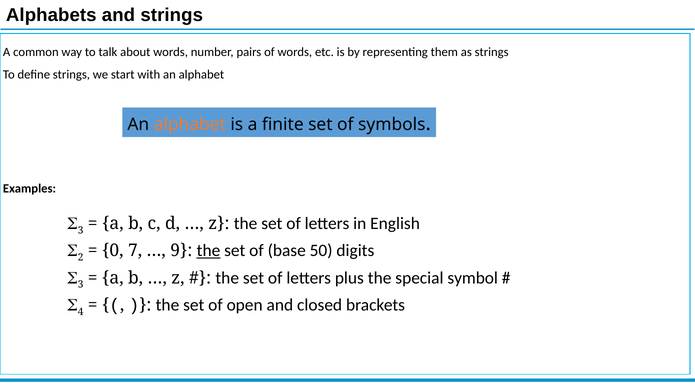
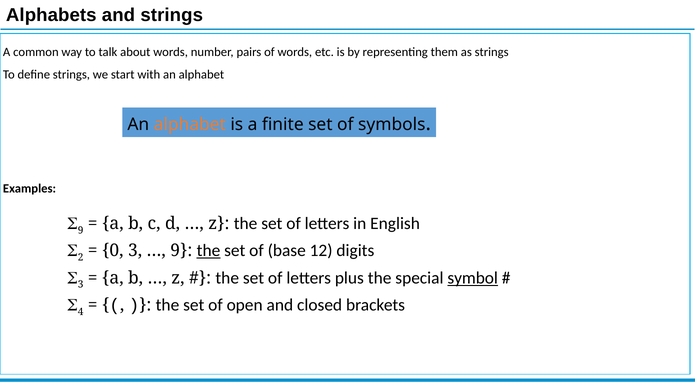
3: 3 -> 9 (81, 230)
0 7: 7 -> 3 (135, 251)
50: 50 -> 12 (321, 251)
symbol underline: none -> present (473, 278)
